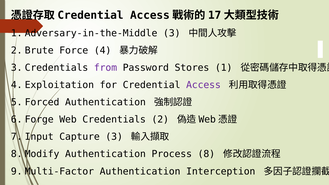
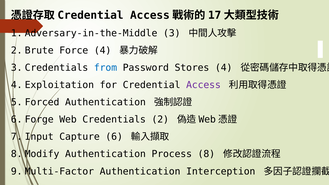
from colour: purple -> blue (105, 68)
Stores 1: 1 -> 4 (224, 68)
Capture 3: 3 -> 6 (114, 137)
